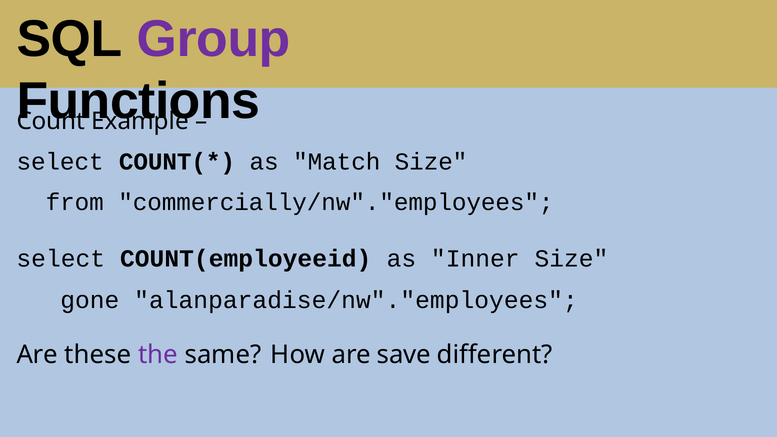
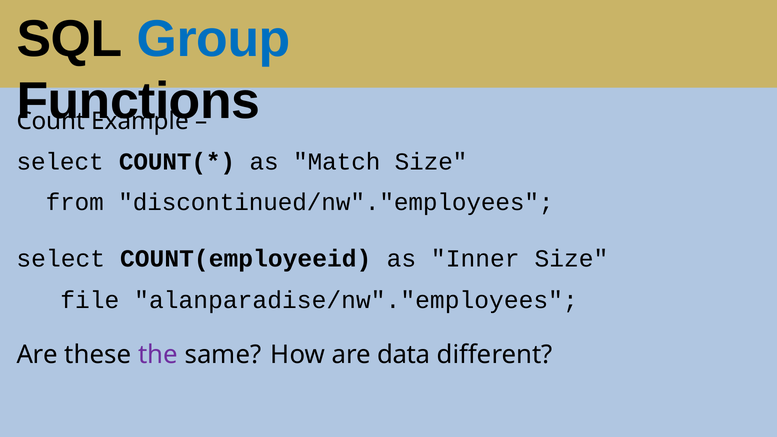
Group colour: purple -> blue (214, 39)
commercially/nw"."employees: commercially/nw"."employees -> discontinued/nw"."employees (336, 202)
gone: gone -> file (90, 300)
save: save -> data (404, 355)
